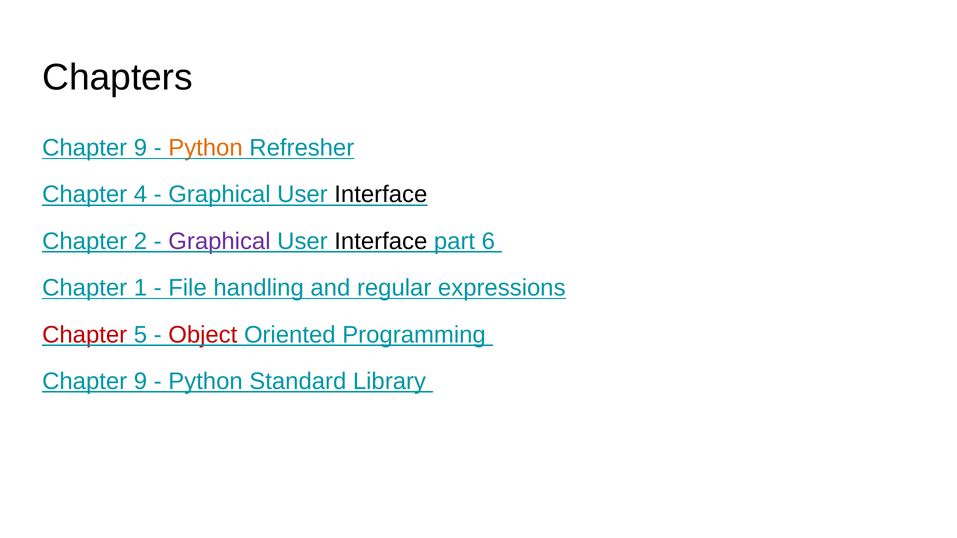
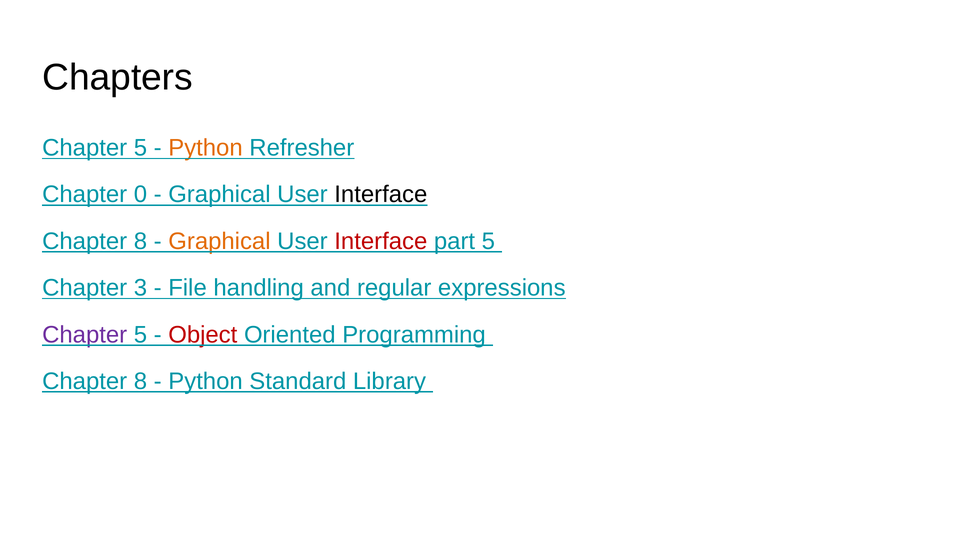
9: 9 -> 5 (140, 148)
4: 4 -> 0 (140, 195)
2: 2 -> 8 (140, 241)
Graphical colour: purple -> orange (219, 241)
Interface colour: black -> red (381, 241)
part 6: 6 -> 5 (488, 241)
1: 1 -> 3 (140, 288)
Chapter colour: red -> purple (85, 335)
9: 9 -> 8 (140, 382)
